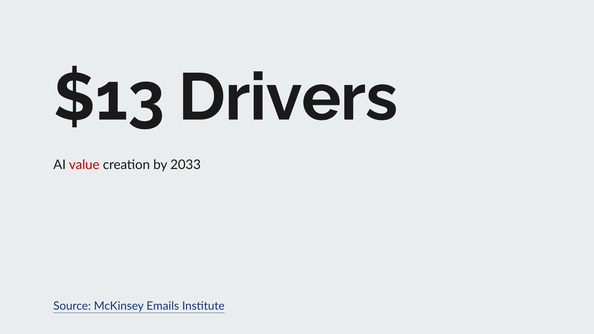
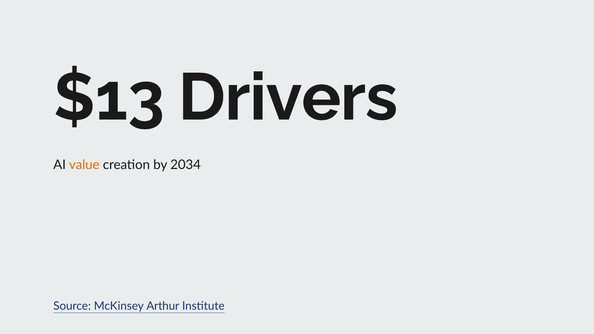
value colour: red -> orange (84, 165)
2033: 2033 -> 2034 (186, 165)
Emails: Emails -> Arthur (163, 306)
